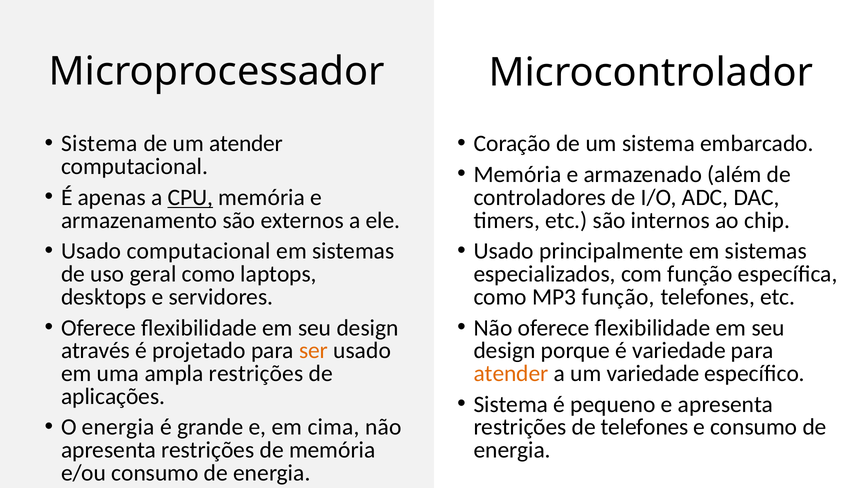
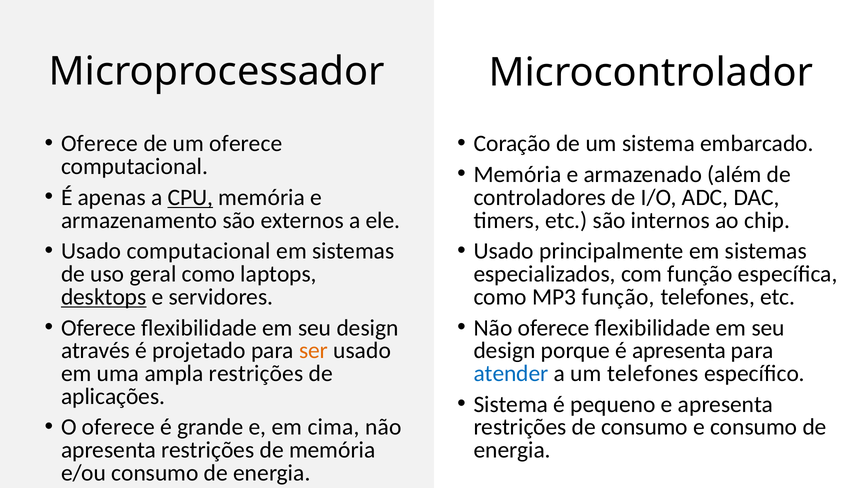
Sistema: Sistema -> Oferece (100, 144)
um atender: atender -> oferece (246, 144)
desktops underline: none -> present (104, 297)
é variedade: variedade -> apresenta (679, 351)
atender colour: orange -> blue (511, 374)
um variedade: variedade -> telefones (653, 374)
O energia: energia -> oferece (118, 427)
de telefones: telefones -> consumo (644, 427)
